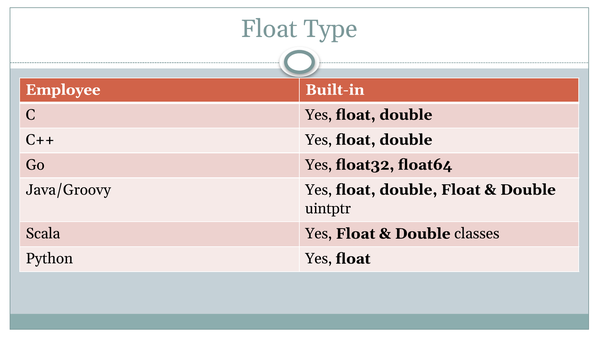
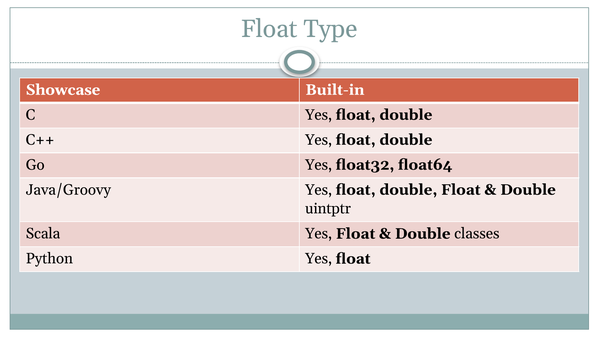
Employee: Employee -> Showcase (63, 90)
